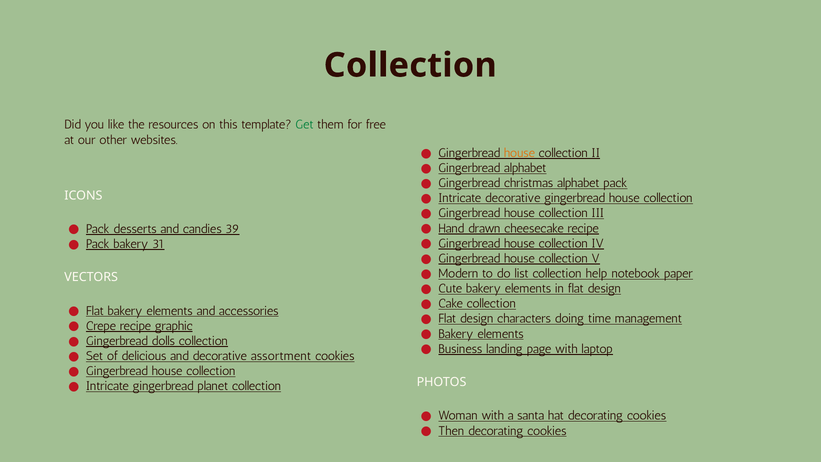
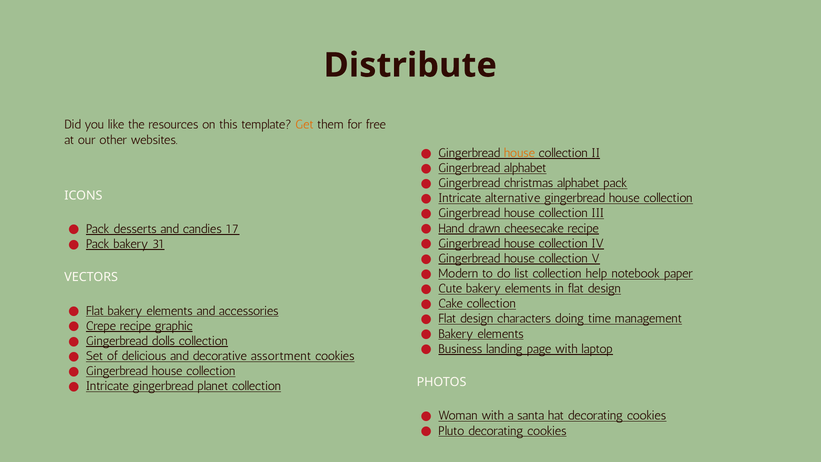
Collection: Collection -> Distribute (410, 65)
Get colour: green -> orange (304, 125)
Intricate decorative: decorative -> alternative (513, 198)
39: 39 -> 17 (232, 229)
Then: Then -> Pluto (451, 431)
